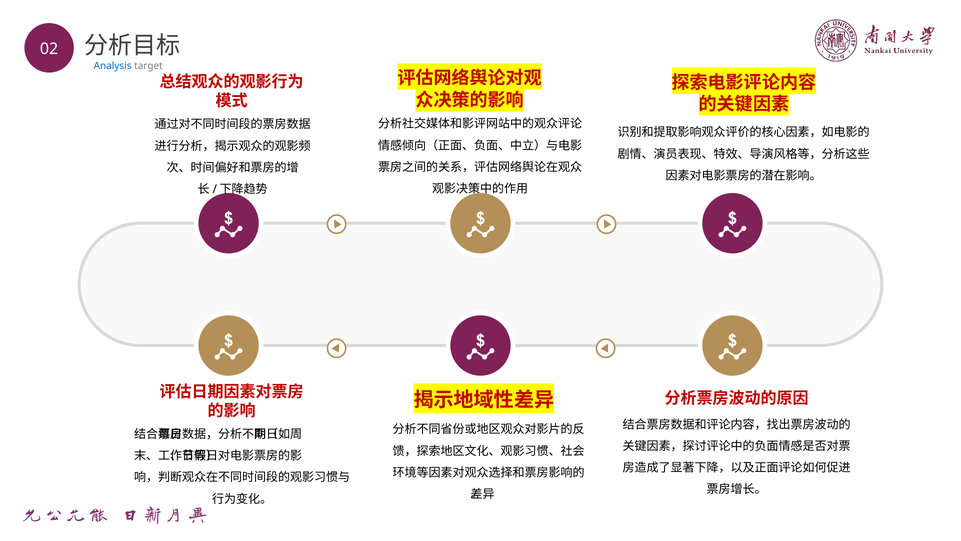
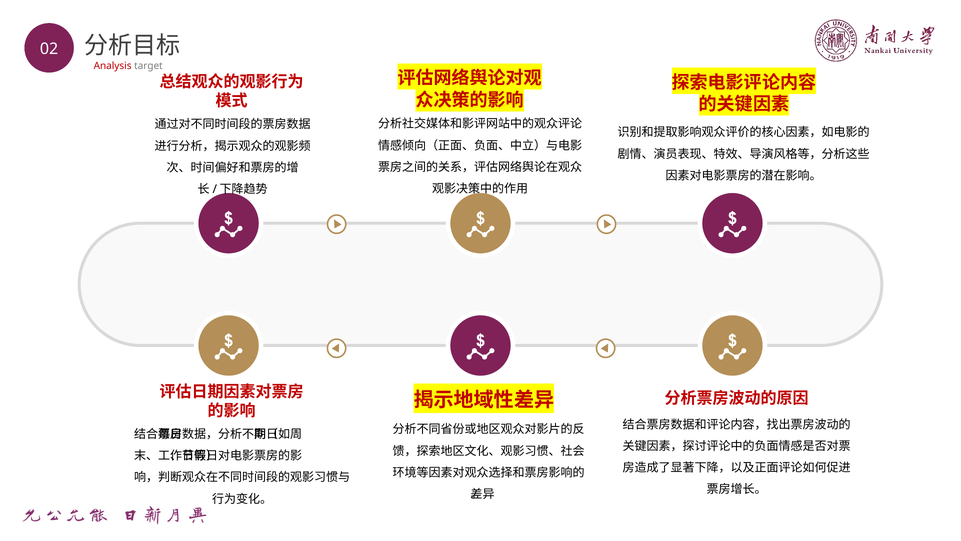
Analysis colour: blue -> red (113, 66)
